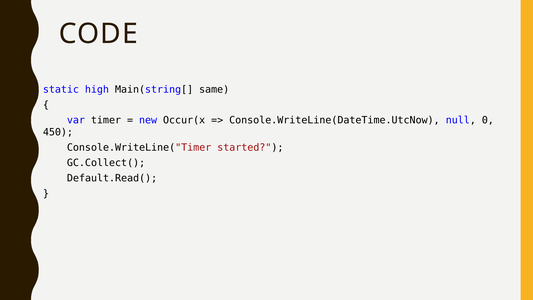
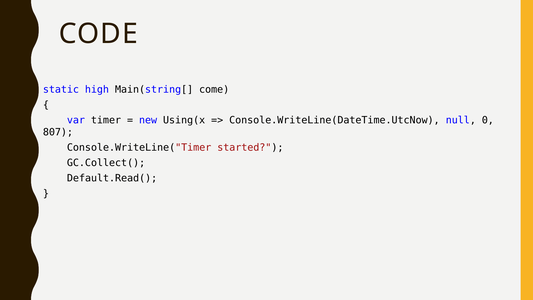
same: same -> come (214, 89)
Occur(x: Occur(x -> Using(x (184, 120)
450: 450 -> 807 (58, 132)
